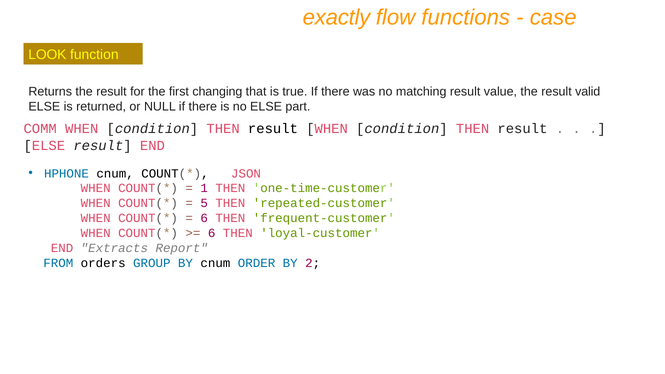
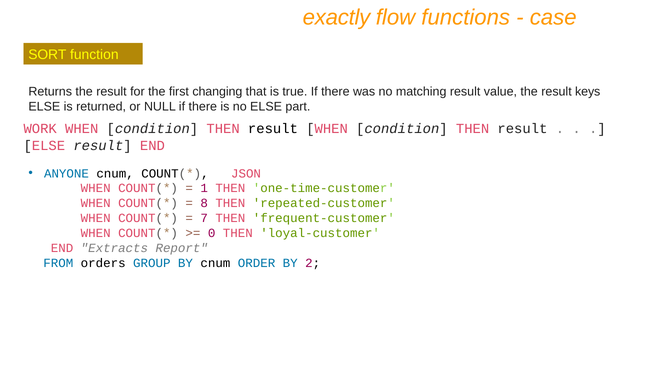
LOOK: LOOK -> SORT (47, 55)
valid: valid -> keys (588, 92)
COMM: COMM -> WORK (40, 129)
HPHONE: HPHONE -> ANYONE (66, 173)
5: 5 -> 8 (204, 203)
6: 6 -> 7 (204, 218)
6: 6 -> 0 (212, 233)
